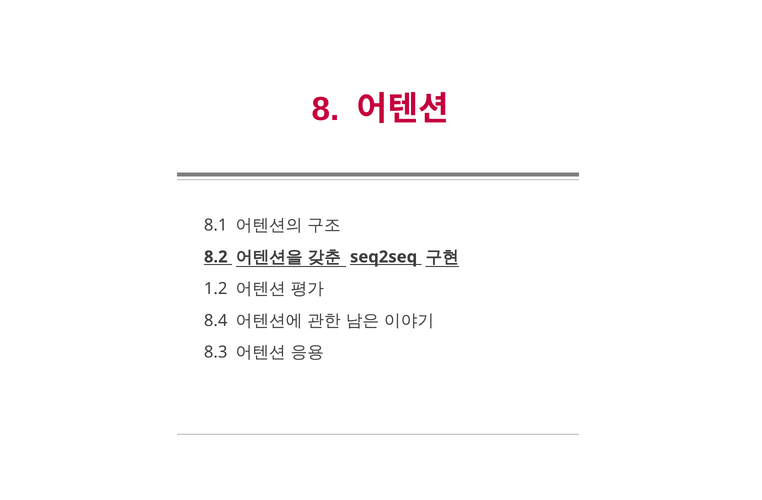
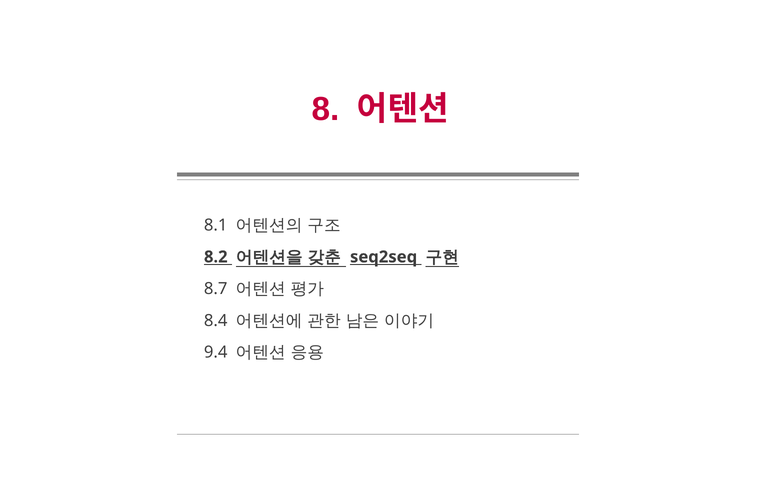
1.2: 1.2 -> 8.7 (216, 289)
8.3: 8.3 -> 9.4 (216, 353)
